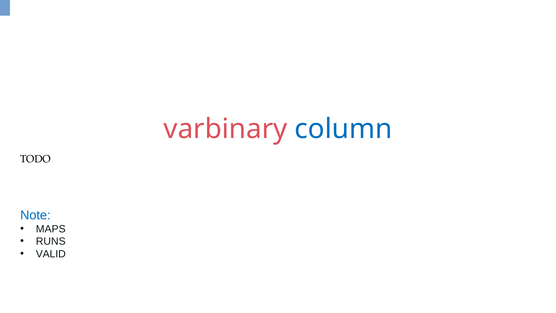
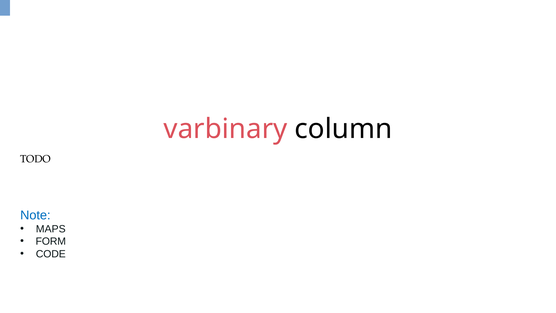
column colour: blue -> black (343, 129)
RUNS: RUNS -> FORM (51, 241)
VALID: VALID -> CODE (51, 254)
